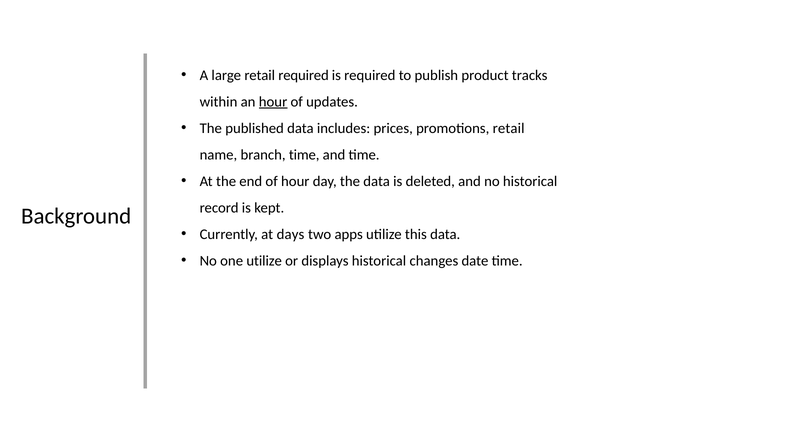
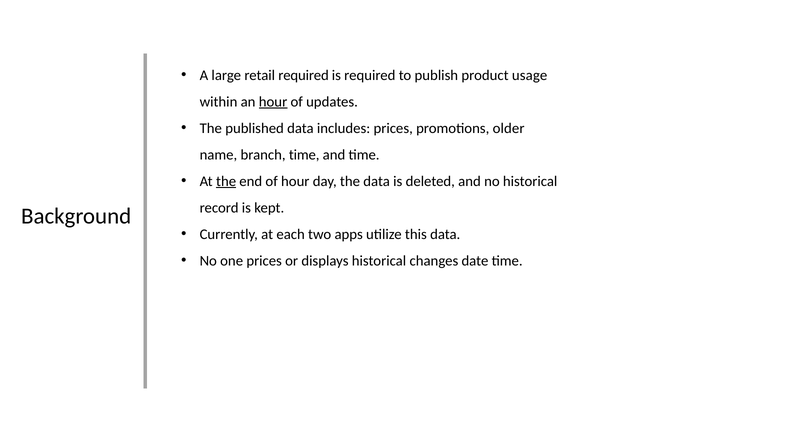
tracks: tracks -> usage (530, 75)
promotions retail: retail -> older (509, 128)
the underline: none -> present (226, 182)
days: days -> each (291, 235)
one utilize: utilize -> prices (264, 261)
